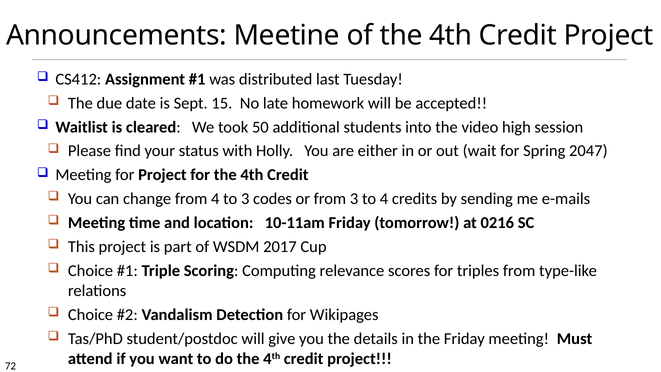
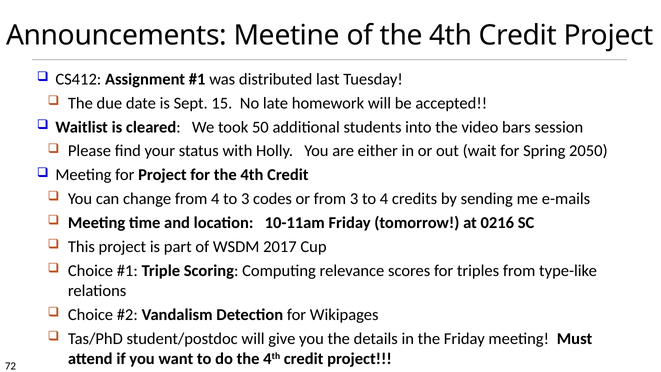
high: high -> bars (516, 127)
2047: 2047 -> 2050 (588, 151)
